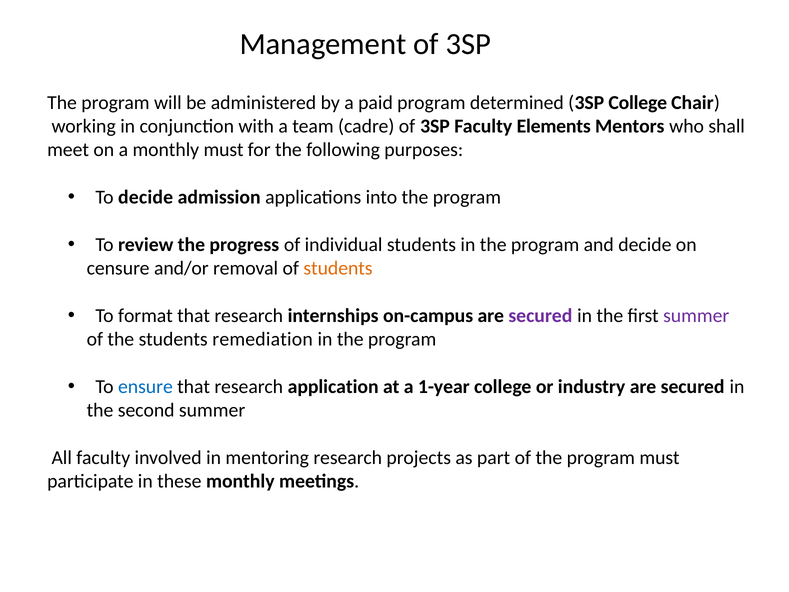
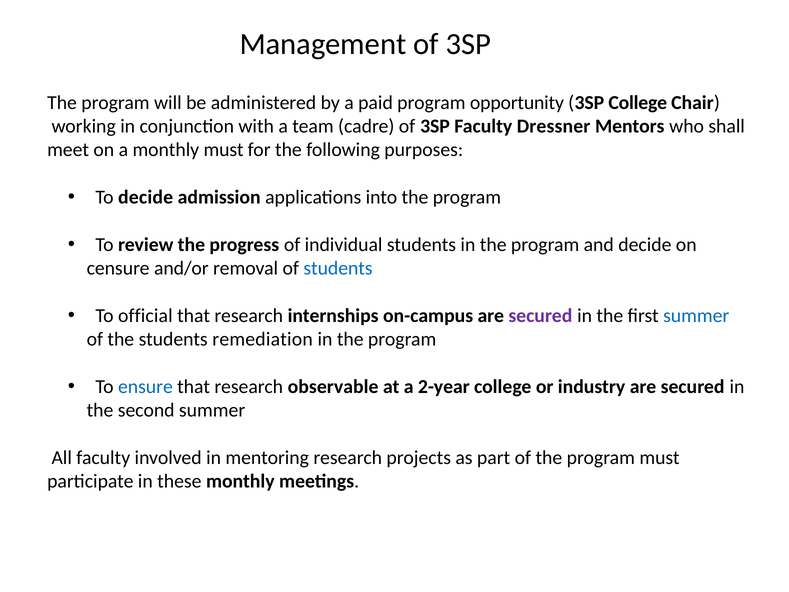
determined: determined -> opportunity (517, 103)
Elements: Elements -> Dressner (554, 126)
students colour: orange -> blue (338, 268)
format: format -> official (145, 316)
summer colour: purple -> blue (696, 316)
application: application -> observable (333, 387)
1-year: 1-year -> 2-year (444, 387)
